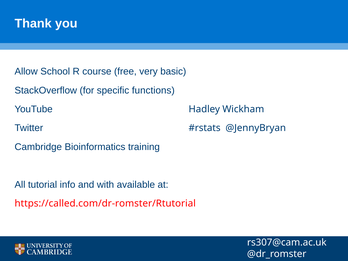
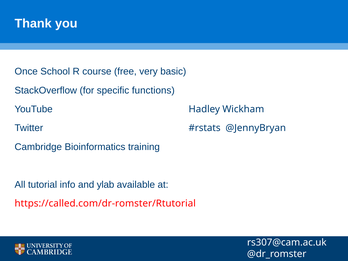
Allow: Allow -> Once (26, 71)
with: with -> ylab (106, 185)
